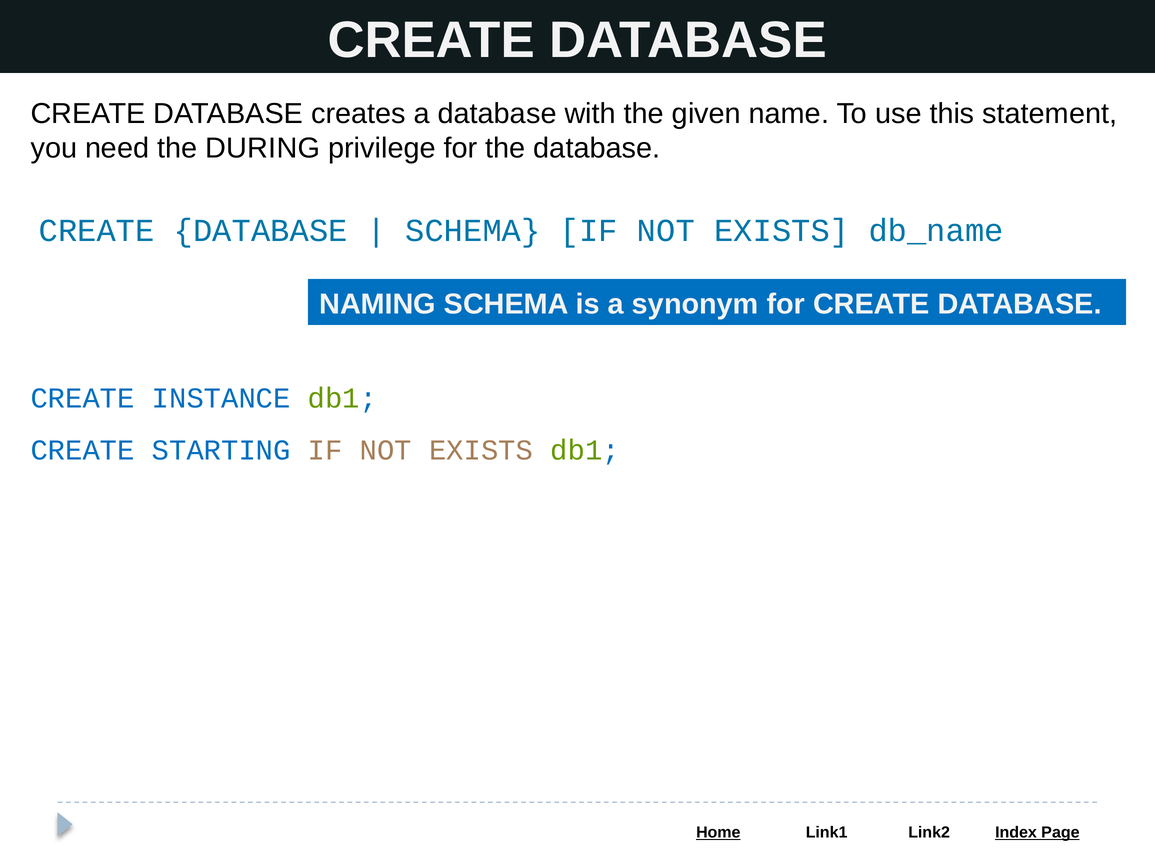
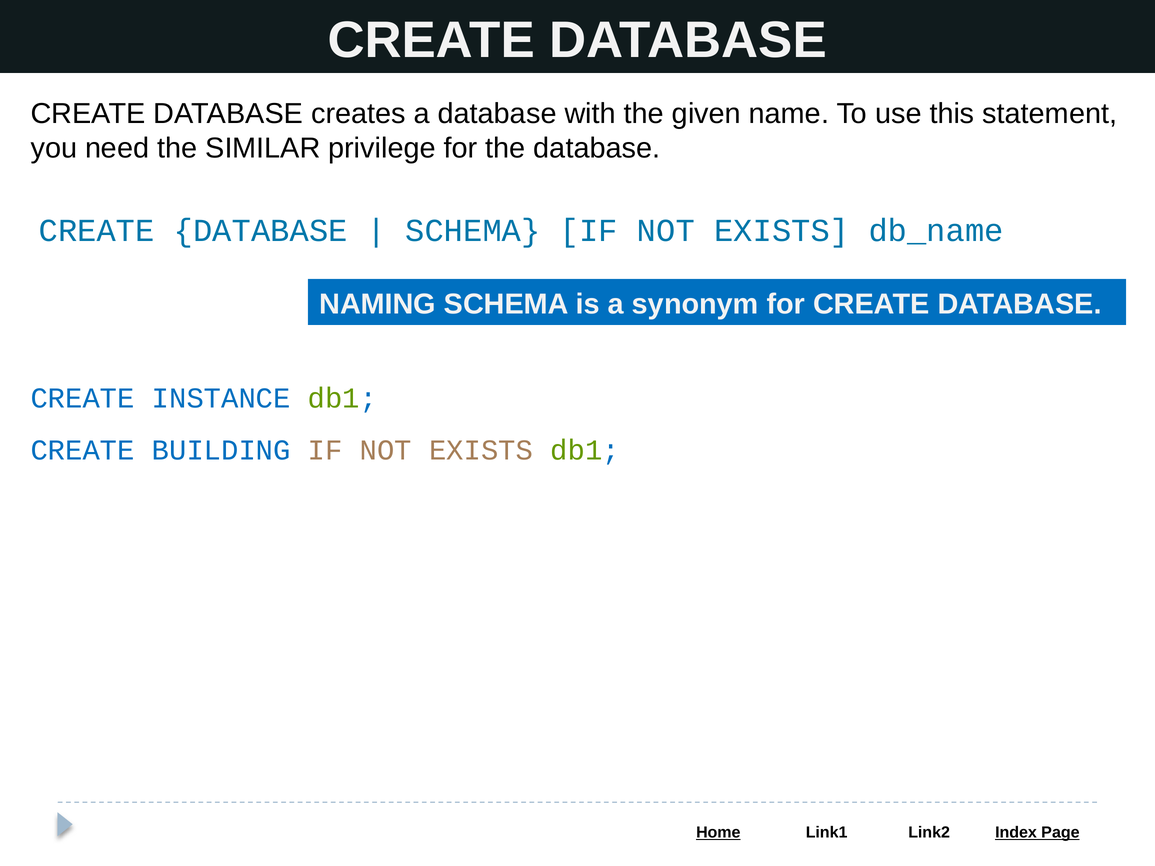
DURING: DURING -> SIMILAR (263, 148)
STARTING: STARTING -> BUILDING (221, 450)
